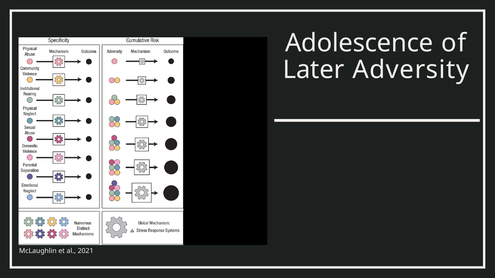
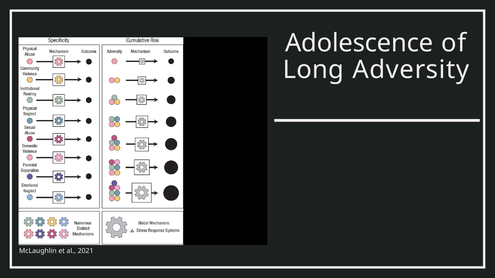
Later: Later -> Long (313, 70)
